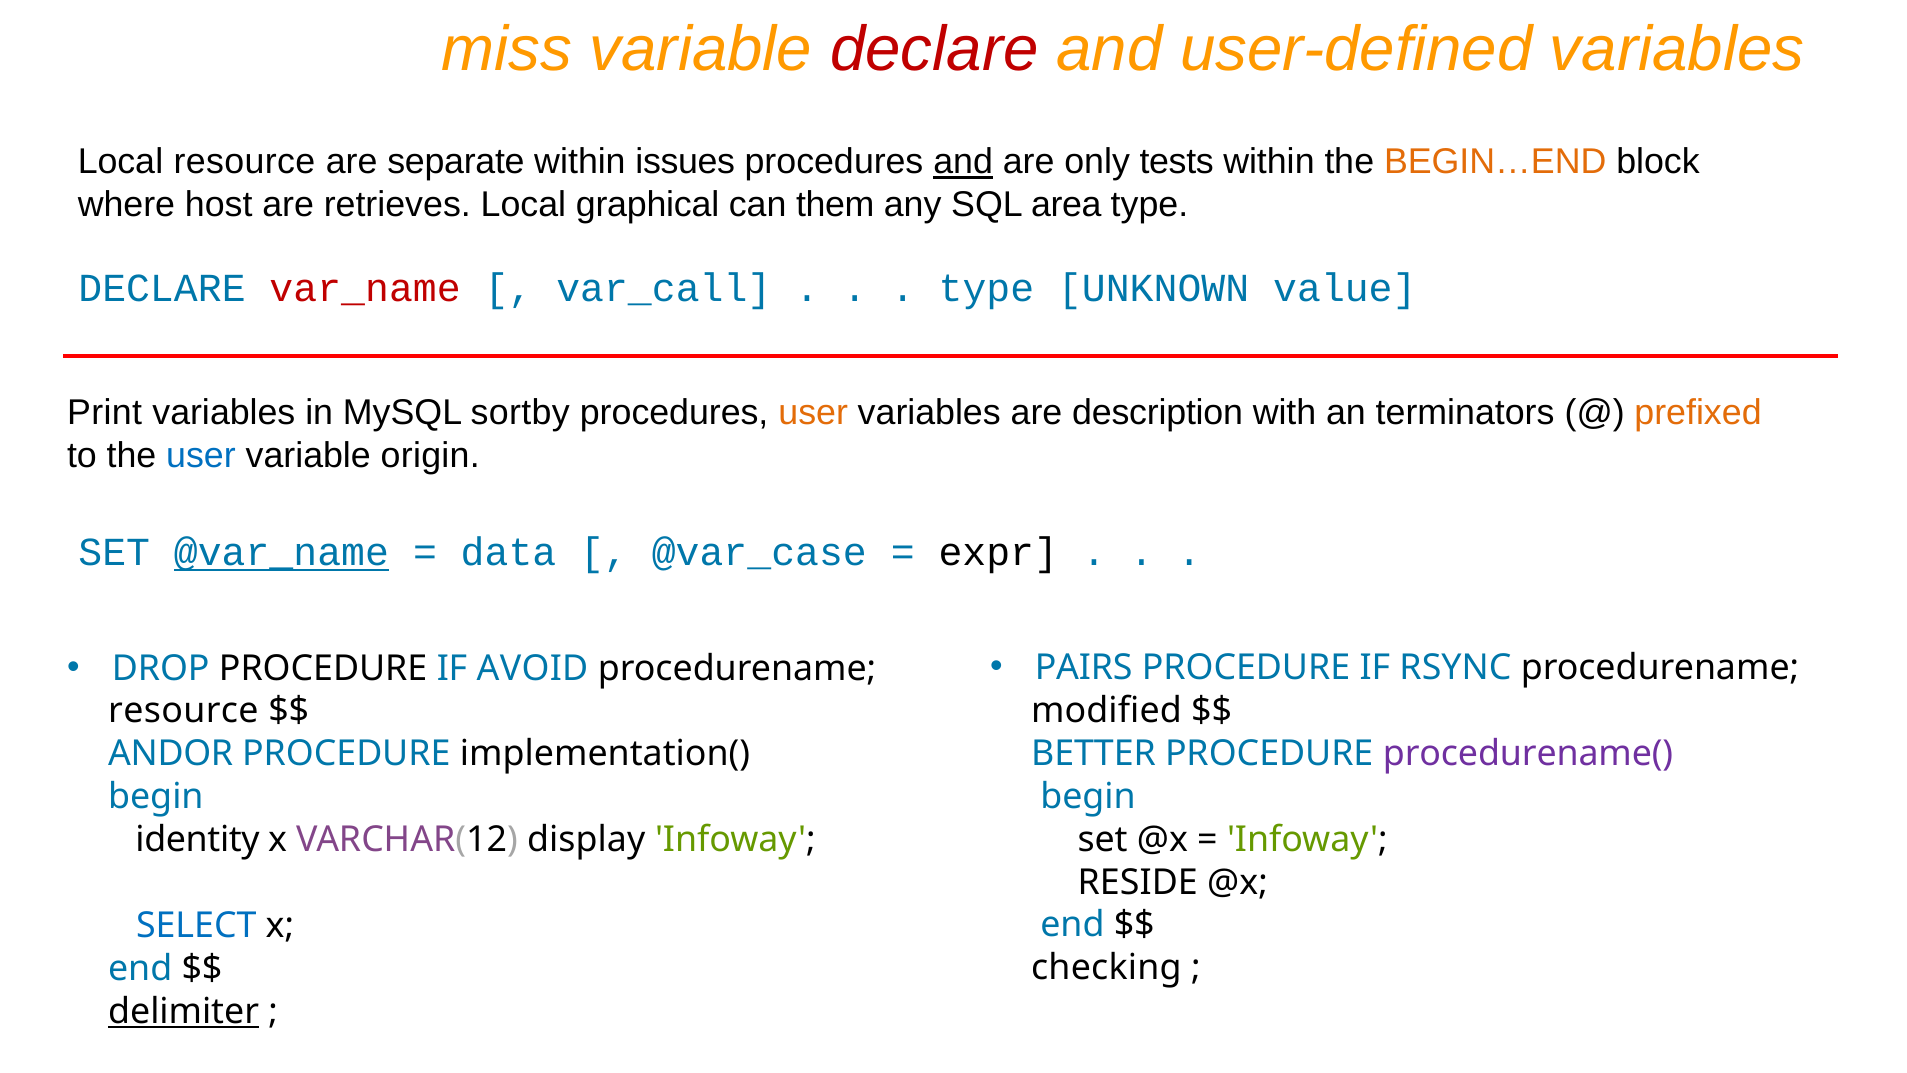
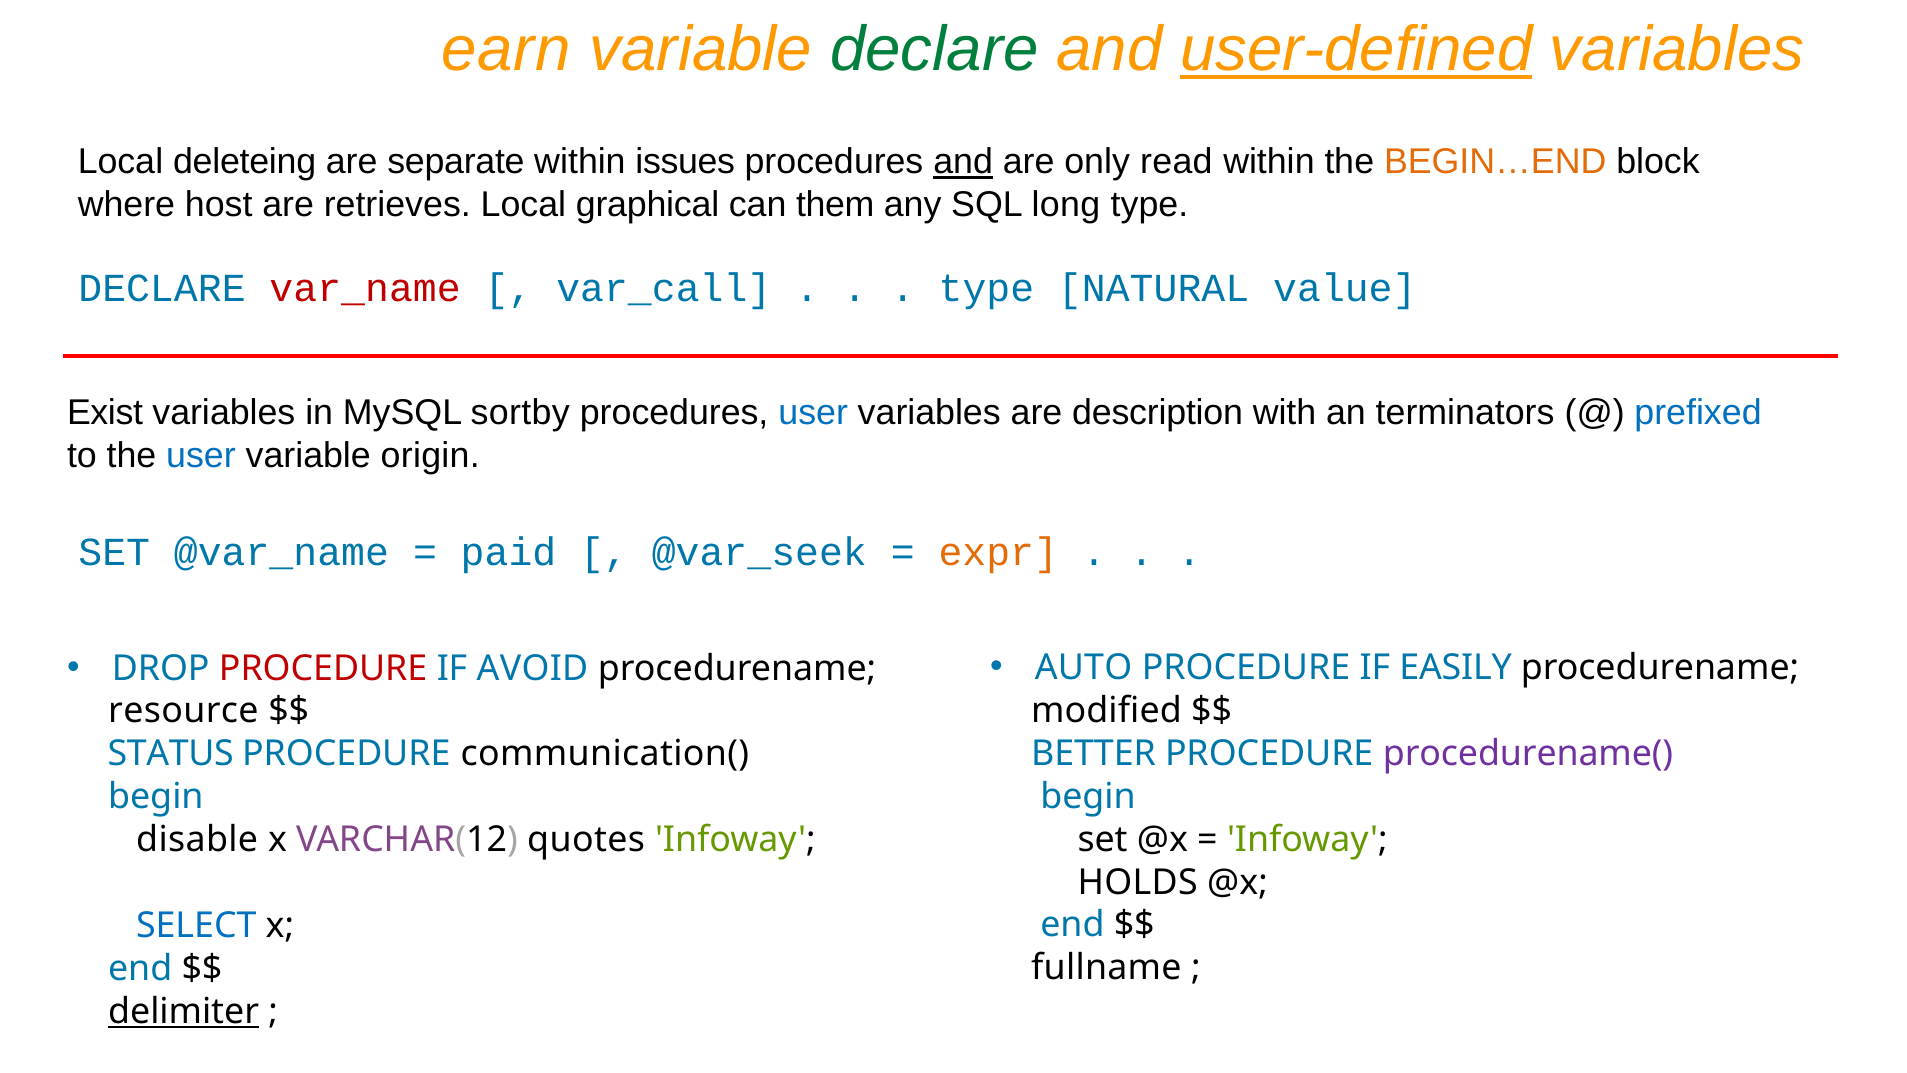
miss: miss -> earn (506, 50)
declare colour: red -> green (934, 50)
user-defined underline: none -> present (1356, 50)
Local resource: resource -> deleteing (245, 162)
tests: tests -> read (1176, 162)
area: area -> long (1066, 205)
UNKNOWN: UNKNOWN -> NATURAL (1154, 288)
Print: Print -> Exist (105, 412)
user colour: orange -> blue (813, 412)
prefixed colour: orange -> blue (1698, 412)
@var_name underline: present -> none (281, 552)
data: data -> paid (508, 552)
@var_case: @var_case -> @var_seek (759, 552)
expr colour: black -> orange (998, 552)
PAIRS: PAIRS -> AUTO (1083, 667)
RSYNC: RSYNC -> EASILY (1456, 667)
PROCEDURE colour: black -> red (323, 668)
ANDOR: ANDOR -> STATUS (171, 754)
implementation(: implementation( -> communication( (605, 754)
identity: identity -> disable (197, 840)
display: display -> quotes (586, 840)
RESIDE: RESIDE -> HOLDS (1138, 882)
checking: checking -> fullname (1106, 968)
